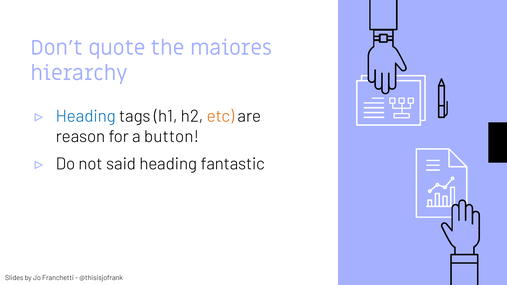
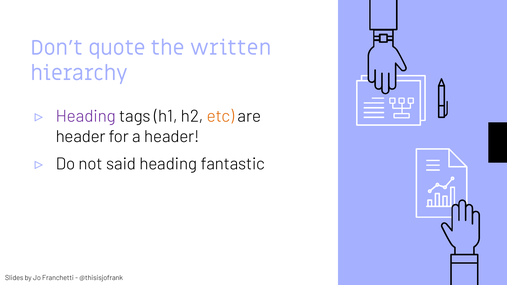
maiores: maiores -> written (231, 48)
Heading colour: blue -> purple (86, 116)
reason: reason -> header (81, 137)
a button: button -> header (172, 137)
